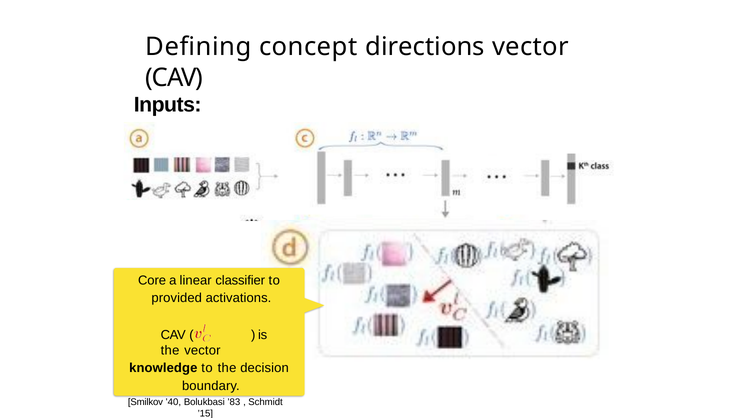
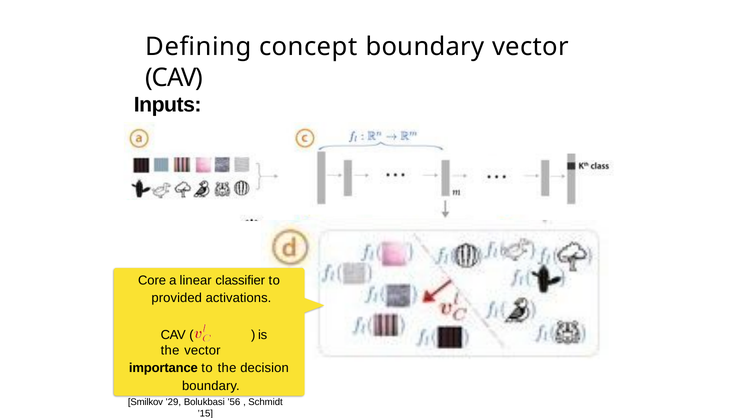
concept directions: directions -> boundary (425, 47)
knowledge: knowledge -> importance (163, 368)
’40: ’40 -> ’29 (173, 402)
’83: ’83 -> ’56 (234, 402)
